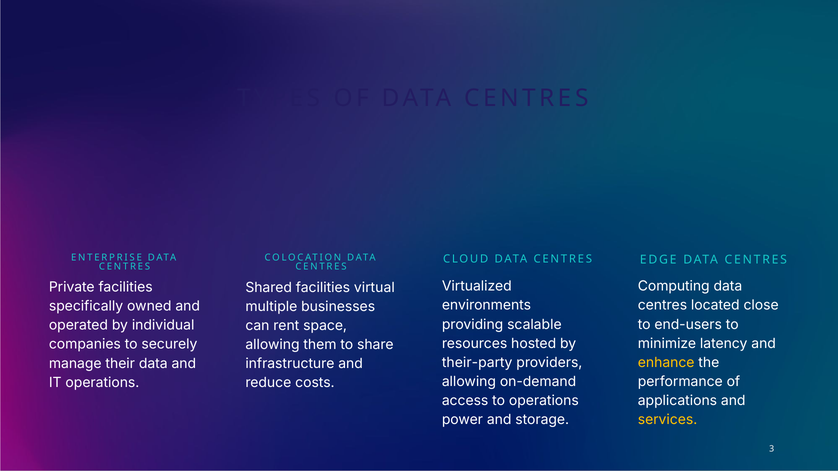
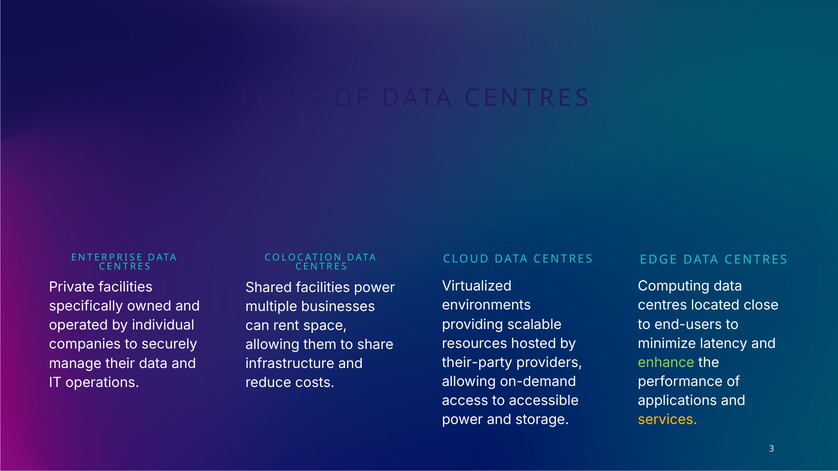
facilities virtual: virtual -> power (374, 288)
enhance colour: yellow -> light green (666, 363)
to operations: operations -> accessible (544, 401)
